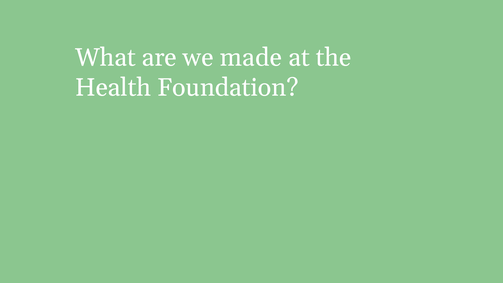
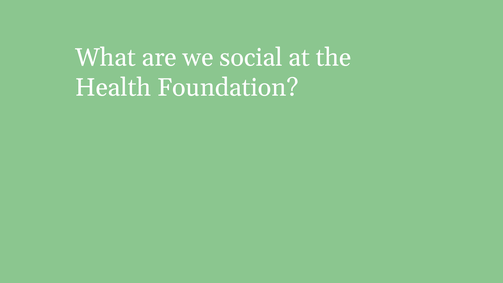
made: made -> social (251, 57)
